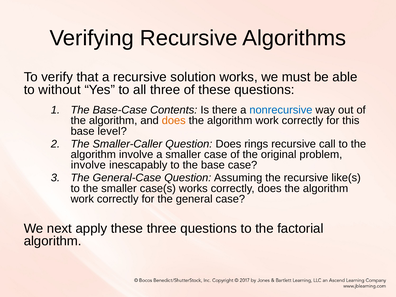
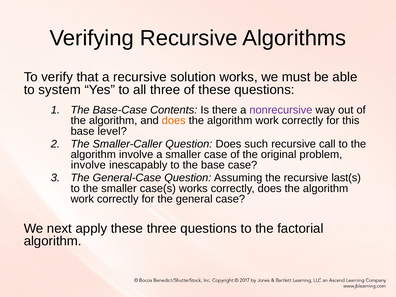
without: without -> system (60, 90)
nonrecursive colour: blue -> purple (281, 110)
rings: rings -> such (256, 144)
like(s: like(s -> last(s (346, 178)
